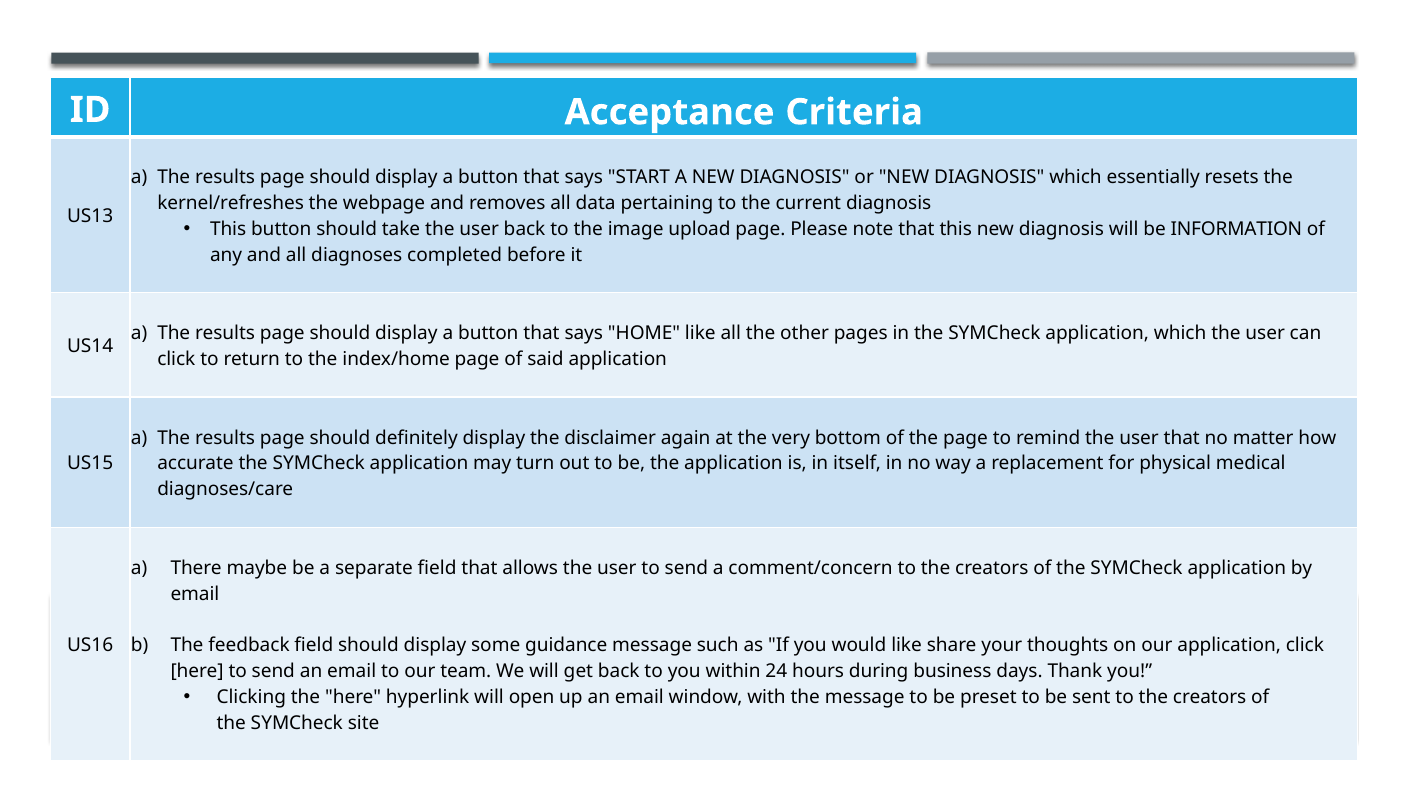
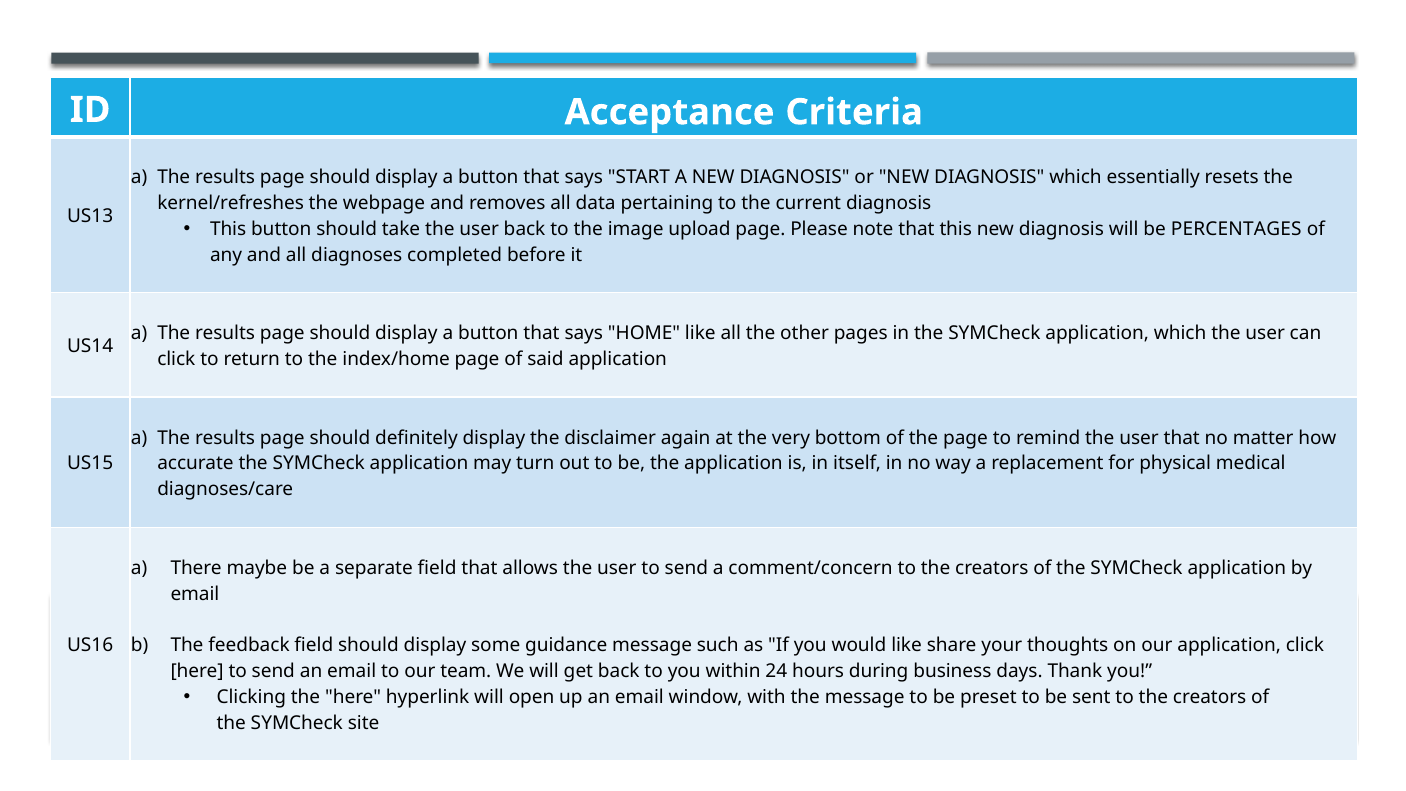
INFORMATION: INFORMATION -> PERCENTAGES (1236, 229)
